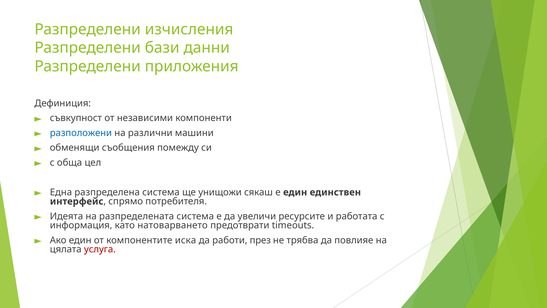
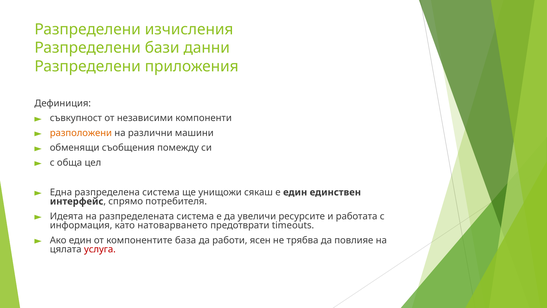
разположени colour: blue -> orange (81, 133)
иска: иска -> база (186, 240)
през: през -> ясен (260, 240)
